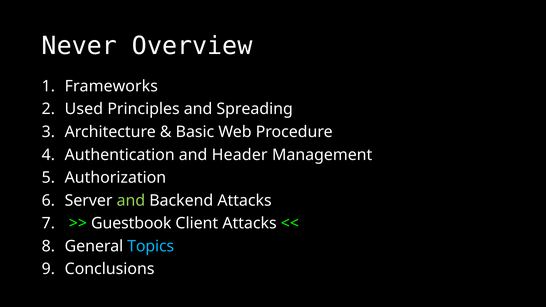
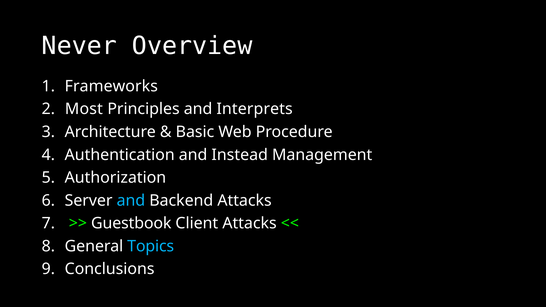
Used: Used -> Most (84, 109)
Spreading: Spreading -> Interprets (255, 109)
Header: Header -> Instead (240, 155)
and colour: light green -> light blue (131, 201)
